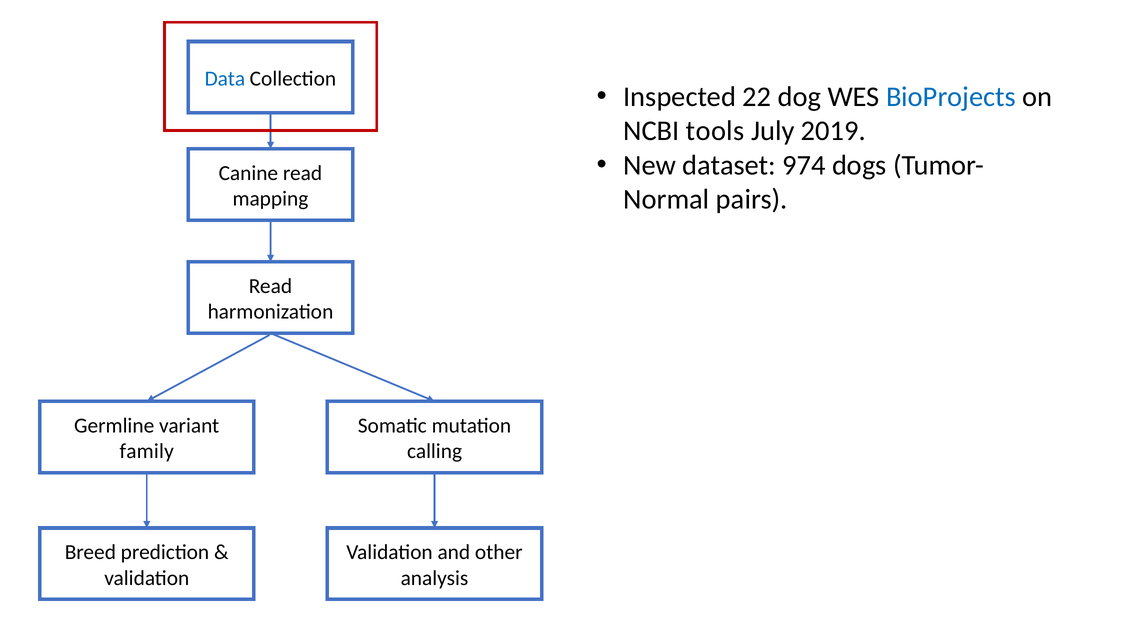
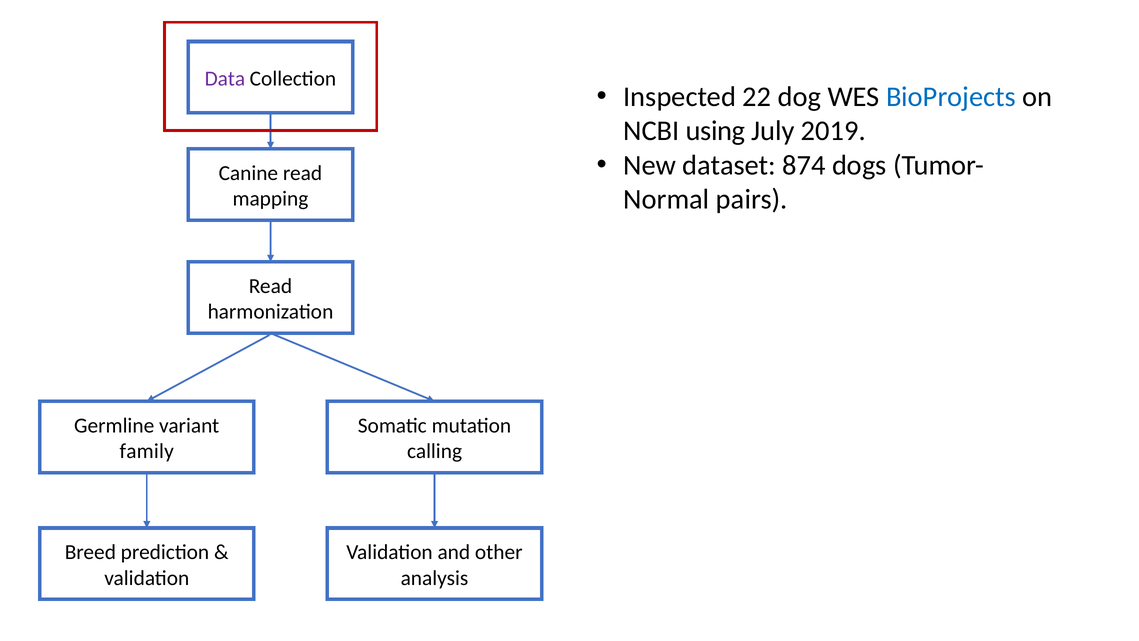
Data colour: blue -> purple (225, 79)
tools: tools -> using (715, 131)
974: 974 -> 874 (804, 165)
